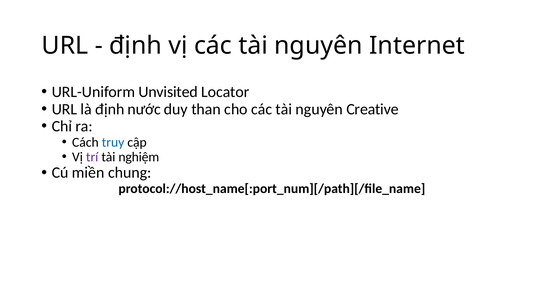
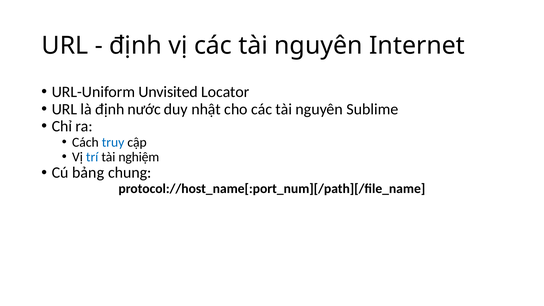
than: than -> nhật (206, 109)
Creative: Creative -> Sublime (372, 109)
trí colour: purple -> blue (92, 157)
miền: miền -> bảng (88, 173)
